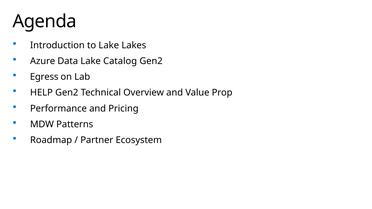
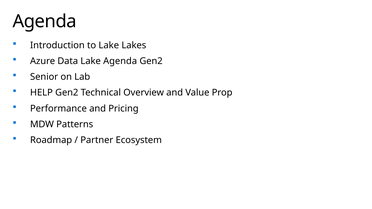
Lake Catalog: Catalog -> Agenda (120, 61)
Egress: Egress -> Senior (44, 77)
